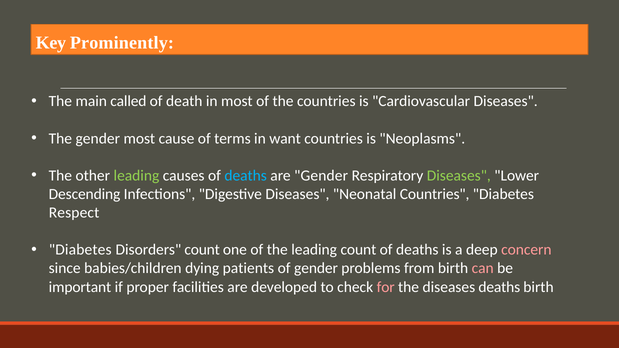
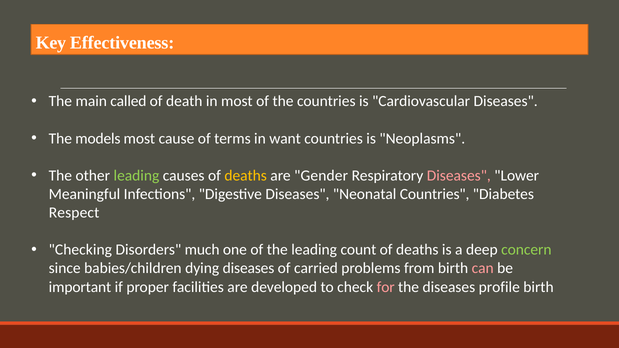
Prominently: Prominently -> Effectiveness (122, 43)
The gender: gender -> models (98, 139)
deaths colour: light blue -> yellow (246, 176)
Diseases colour: light green -> pink (459, 176)
Descending: Descending -> Meaningful (84, 194)
Diabetes: Diabetes -> Checking (80, 250)
Disorders count: count -> much (202, 250)
concern colour: pink -> light green (526, 250)
dying patients: patients -> diseases (249, 269)
of gender: gender -> carried (316, 269)
diseases deaths: deaths -> profile (499, 287)
